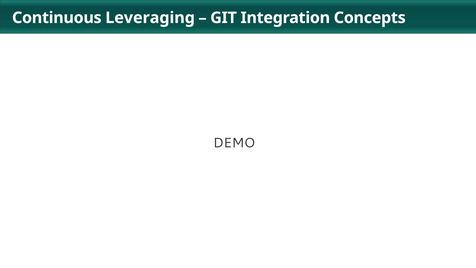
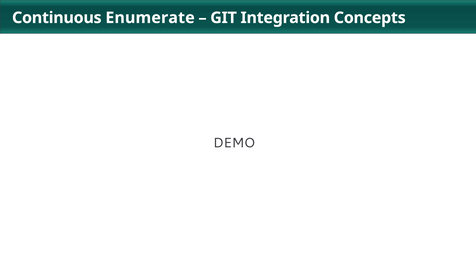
Leveraging: Leveraging -> Enumerate (150, 18)
